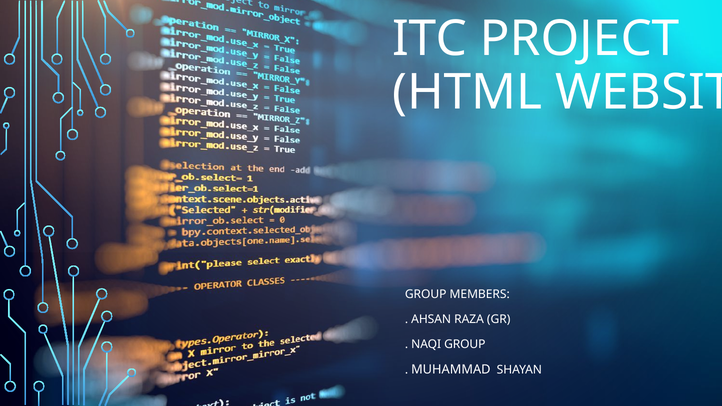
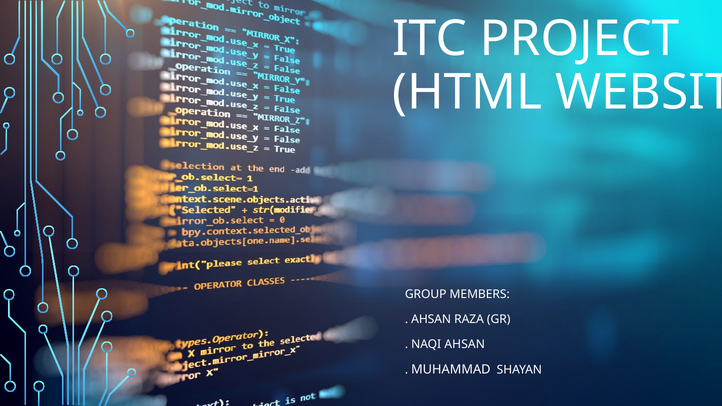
NAQI GROUP: GROUP -> AHSAN (465, 344)
